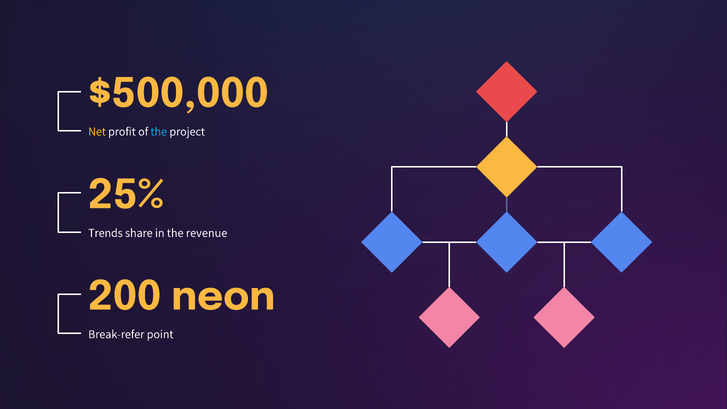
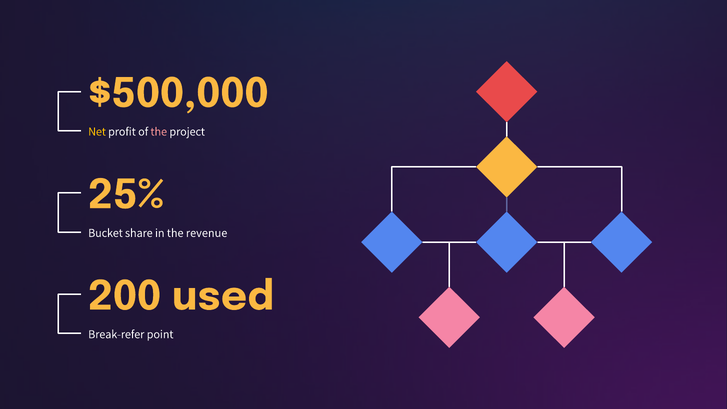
the colour: light blue -> pink (159, 132)
Trends: Trends -> Bucket (105, 233)
neon: neon -> used (223, 296)
